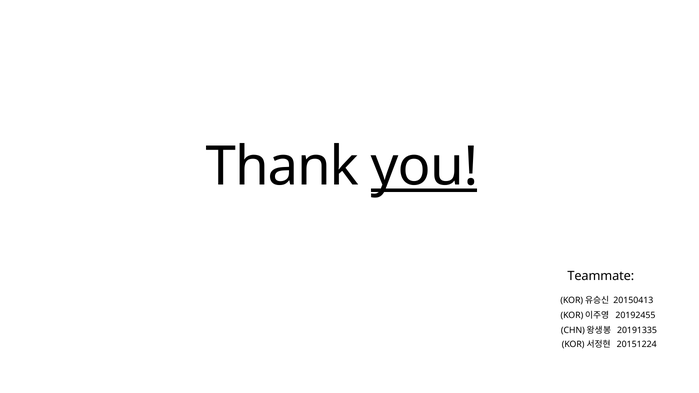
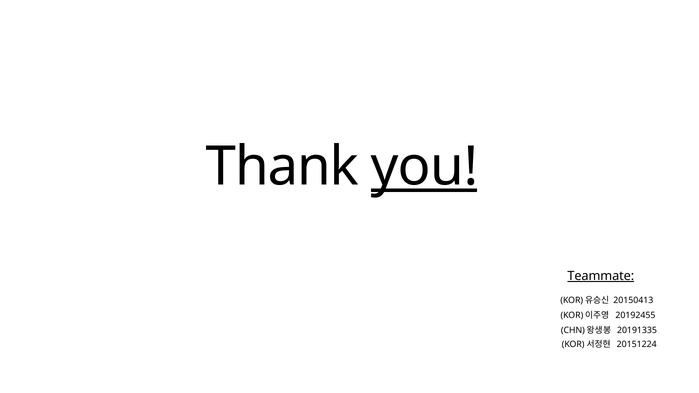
Teammate underline: none -> present (601, 276)
